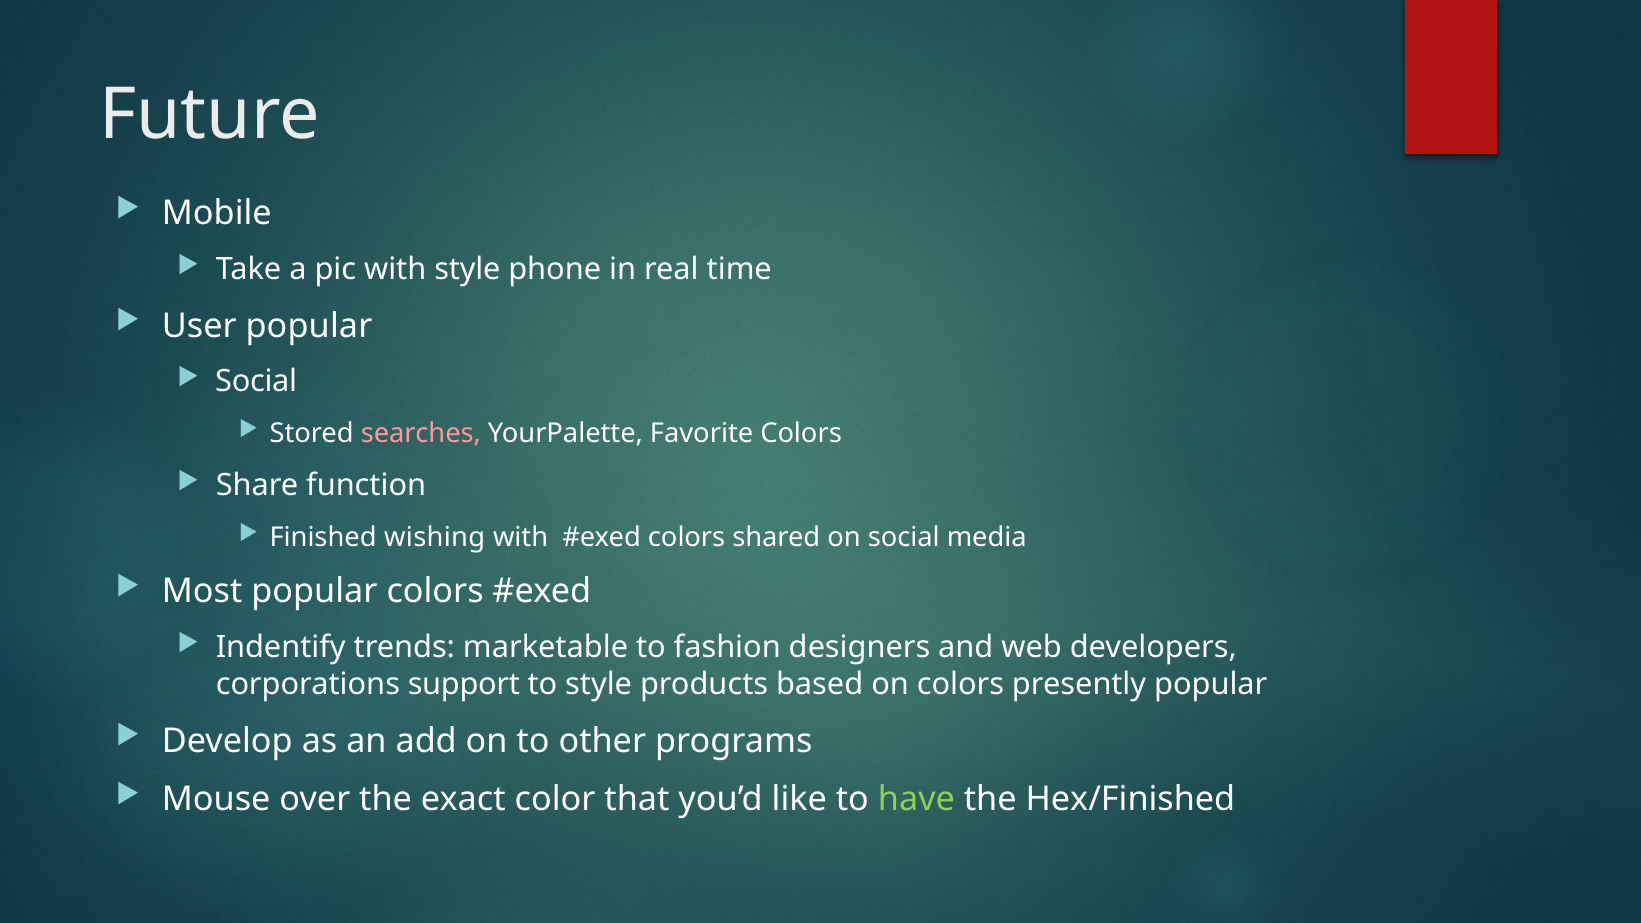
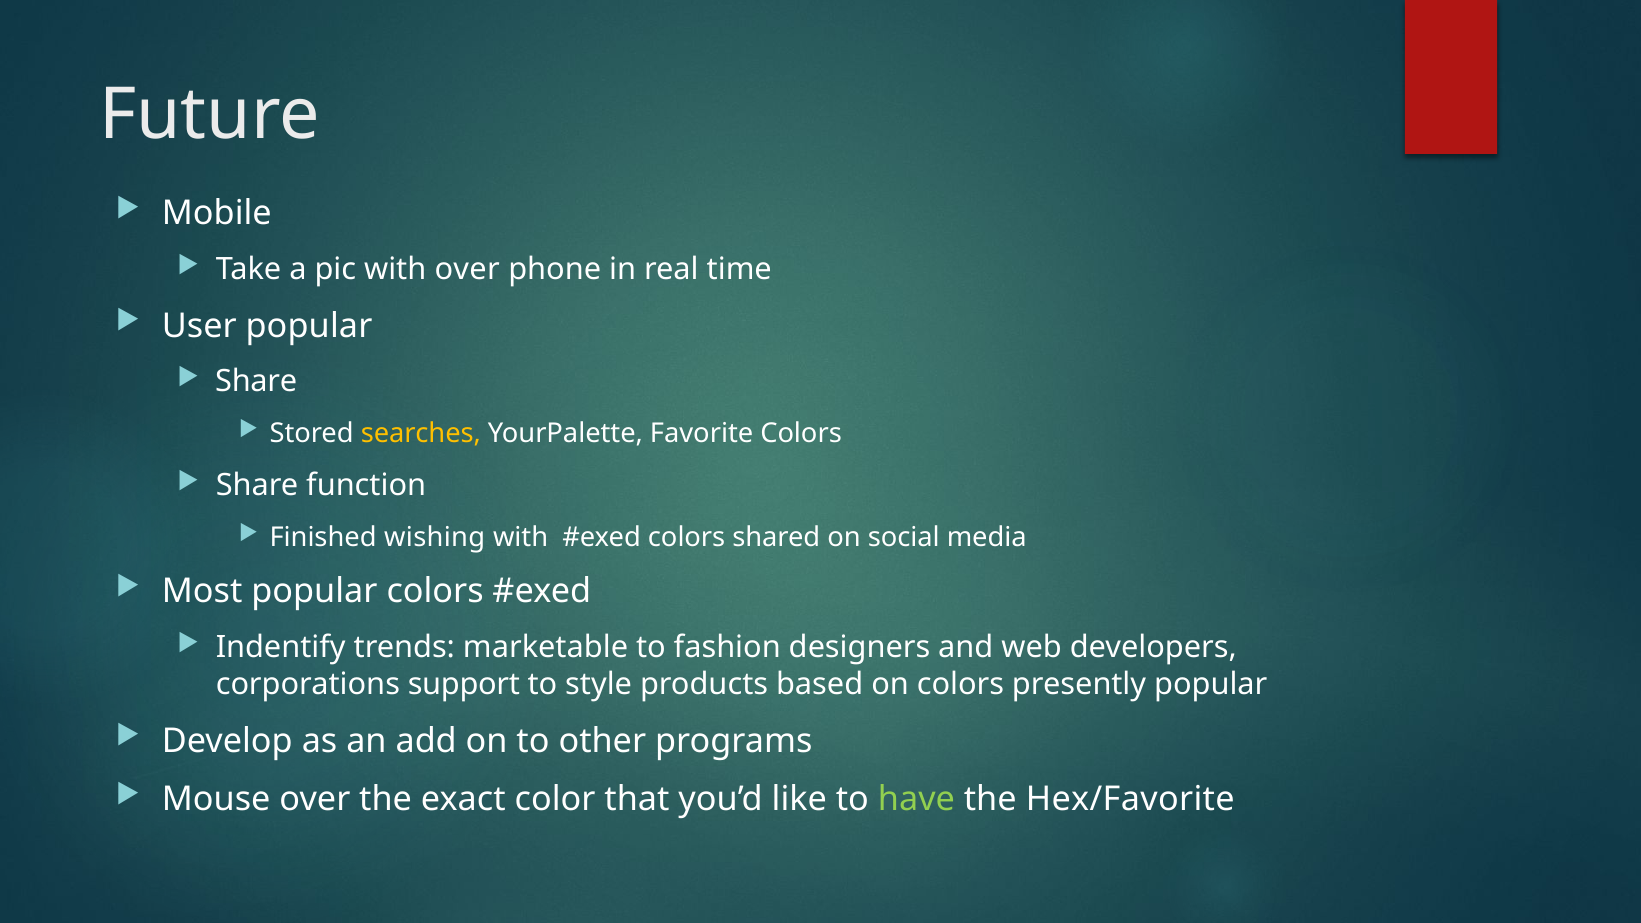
with style: style -> over (467, 269)
Social: Social -> Share (256, 382)
searches colour: pink -> yellow (421, 433)
Hex/Finished: Hex/Finished -> Hex/Favorite (1130, 799)
